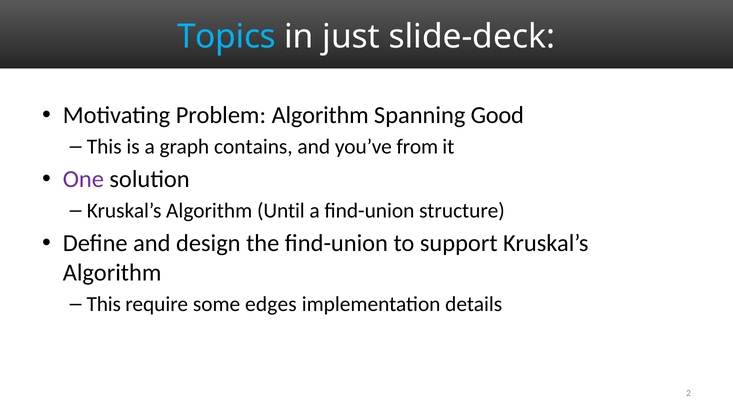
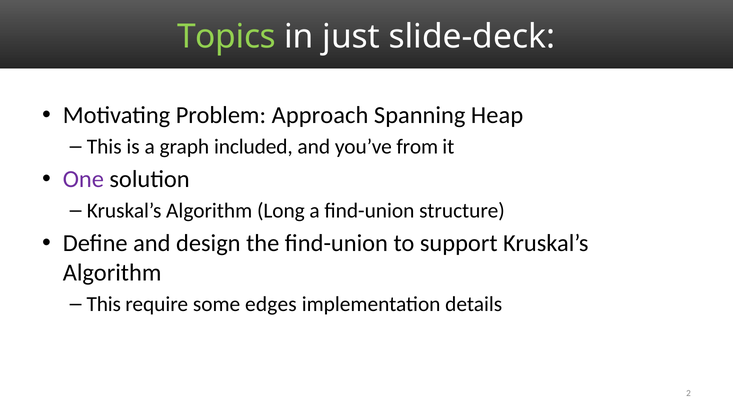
Topics colour: light blue -> light green (227, 37)
Problem Algorithm: Algorithm -> Approach (320, 115)
Good: Good -> Heap (497, 115)
contains: contains -> included (253, 147)
Until: Until -> Long (281, 211)
